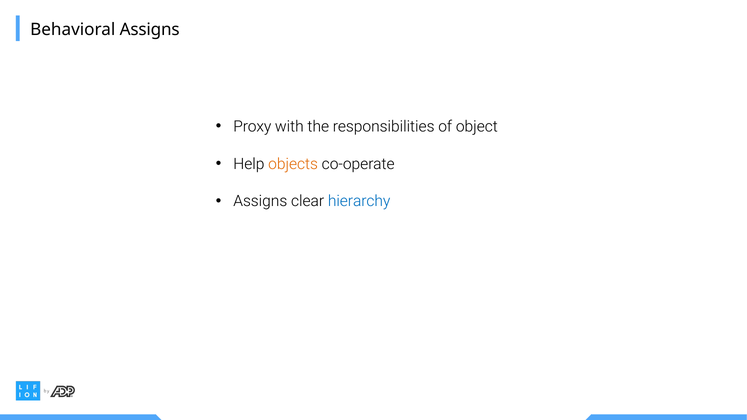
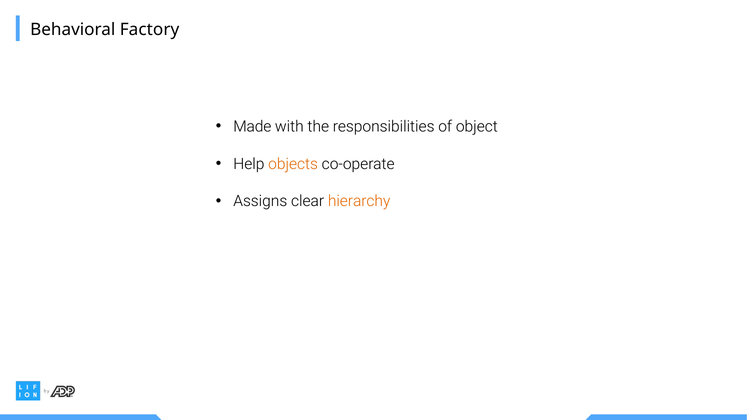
Behavioral Assigns: Assigns -> Factory (150, 30)
Proxy: Proxy -> Made (252, 127)
hierarchy colour: blue -> orange (359, 201)
